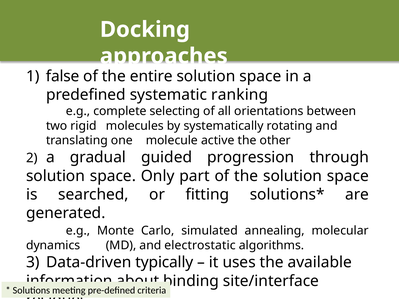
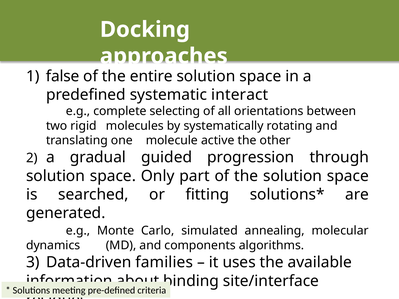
ranking: ranking -> interact (240, 95)
electrostatic: electrostatic -> components (200, 246)
typically: typically -> families (164, 263)
